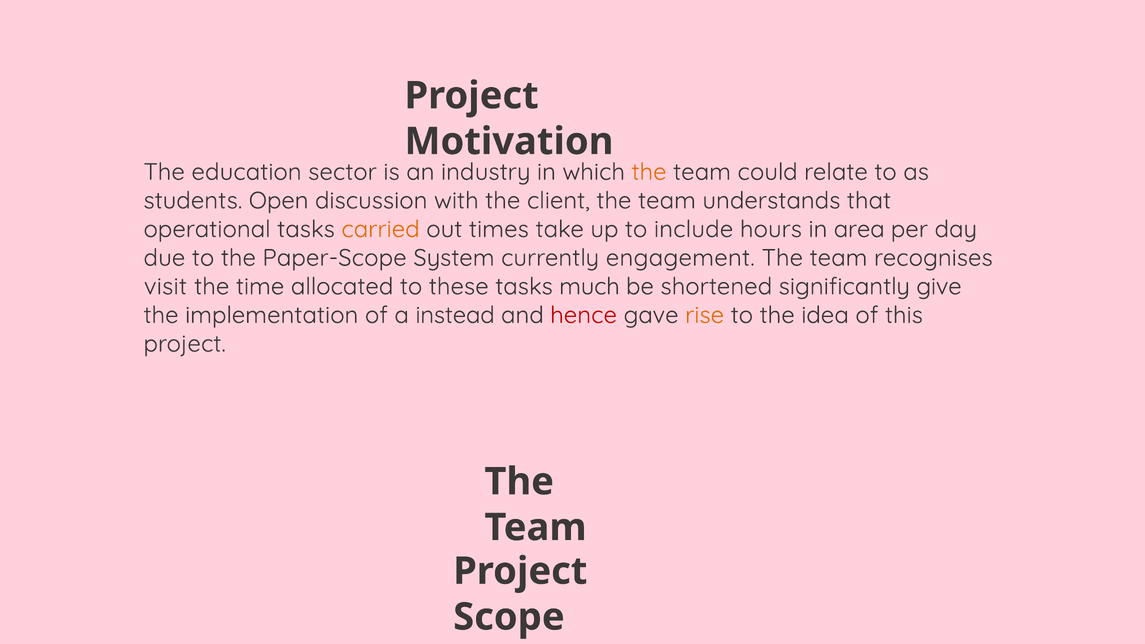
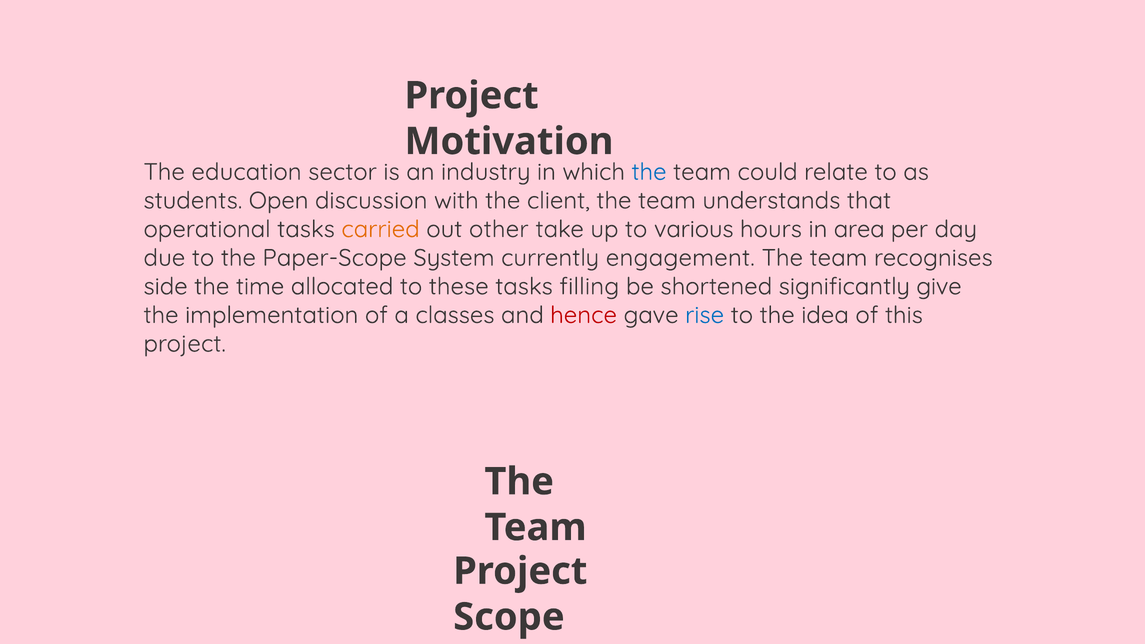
the colour: orange -> blue (649, 172)
times: times -> other (499, 229)
include: include -> various (694, 229)
visit: visit -> side (166, 287)
much: much -> filling (589, 287)
instead: instead -> classes (455, 315)
rise colour: orange -> blue (705, 315)
